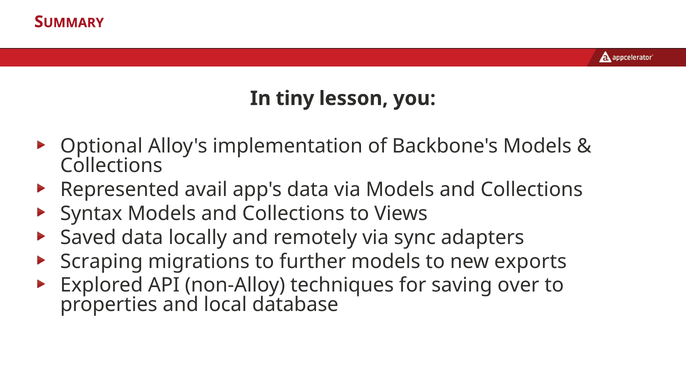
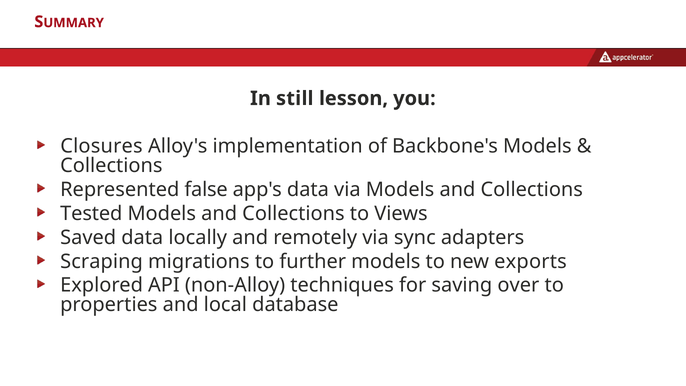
tiny: tiny -> still (295, 98)
Optional: Optional -> Closures (101, 146)
avail: avail -> false (206, 189)
Syntax: Syntax -> Tested (91, 213)
